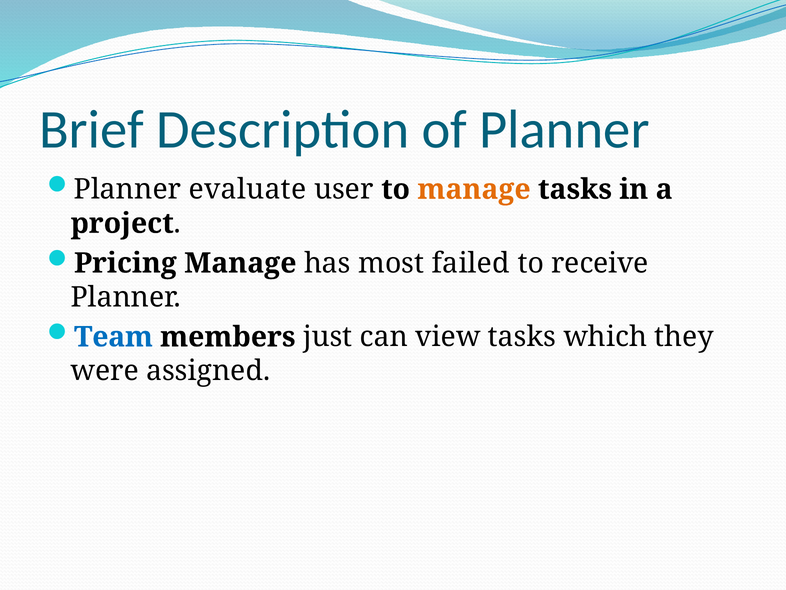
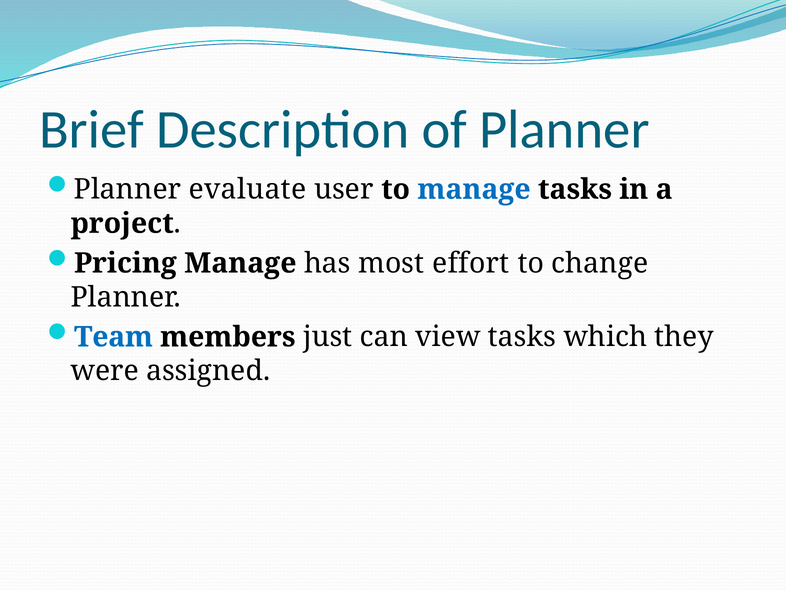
manage colour: orange -> blue (474, 189)
failed: failed -> effort (471, 263)
receive: receive -> change (600, 263)
